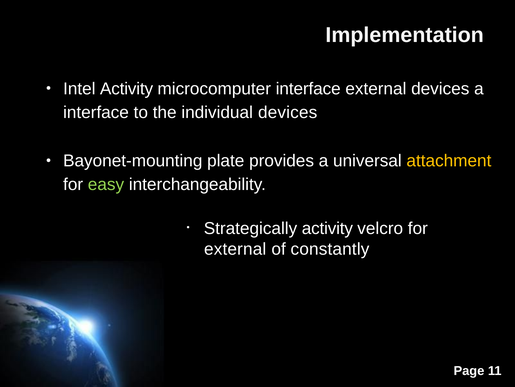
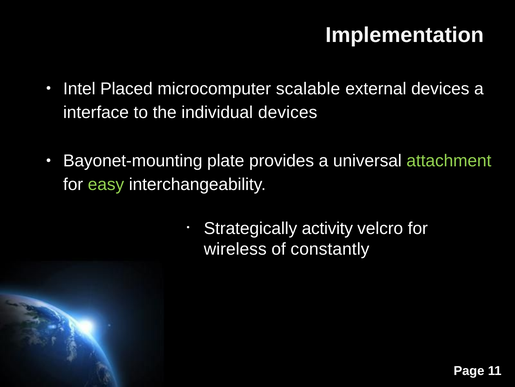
Intel Activity: Activity -> Placed (126, 89)
microcomputer interface: interface -> scalable (308, 89)
attachment colour: yellow -> light green (449, 161)
external: external -> wireless (235, 249)
